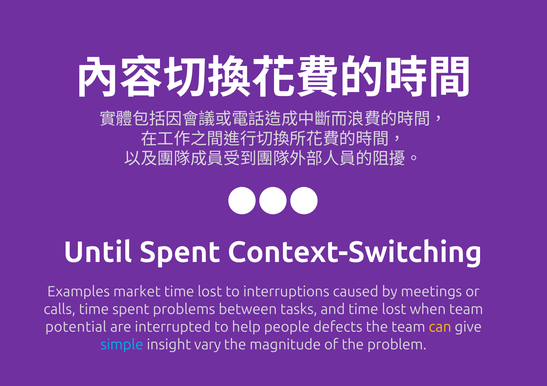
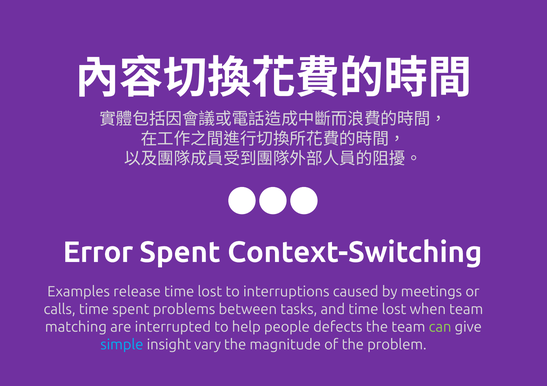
Until: Until -> Error (98, 252)
market: market -> release (137, 291)
potential: potential -> matching (76, 326)
can colour: yellow -> light green (440, 326)
